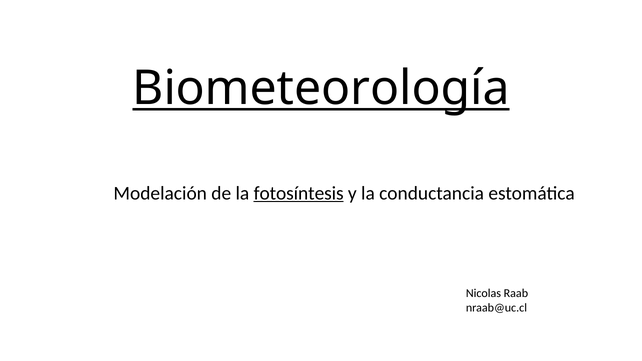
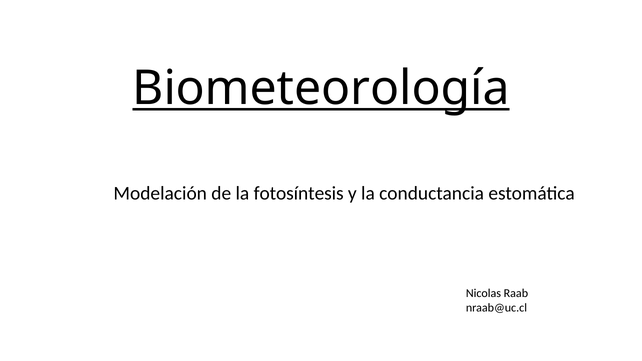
fotosíntesis underline: present -> none (299, 193)
